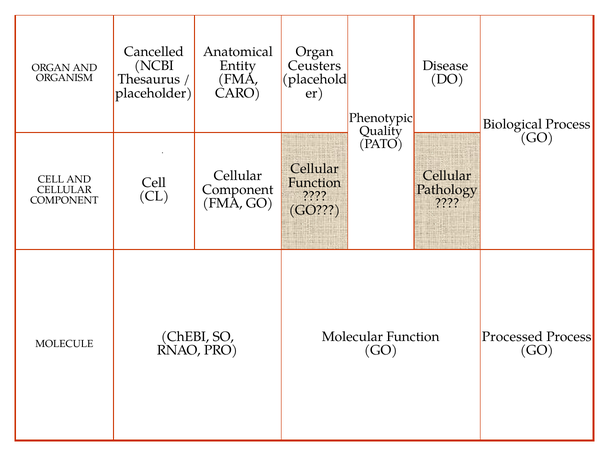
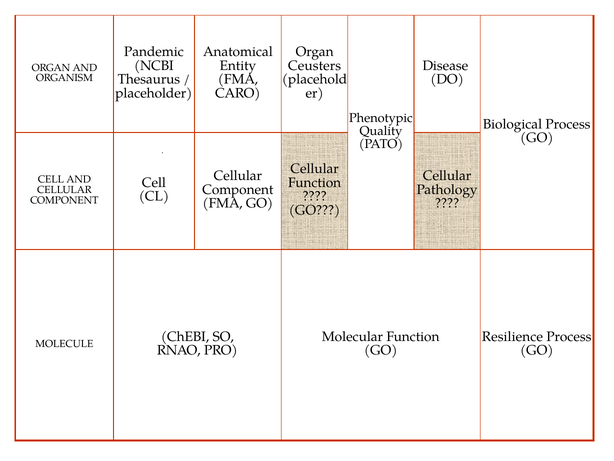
Cancelled: Cancelled -> Pandemic (154, 52)
Processed: Processed -> Resilience (512, 336)
